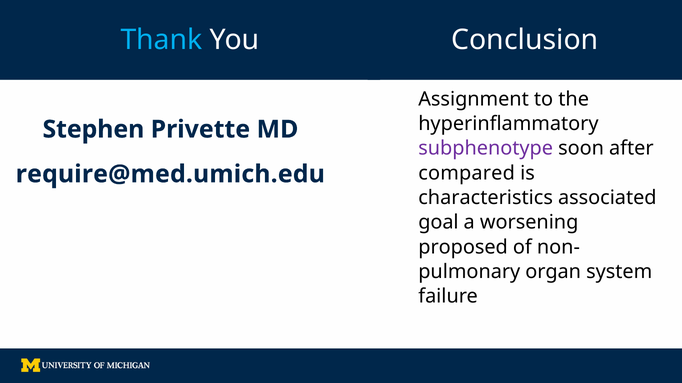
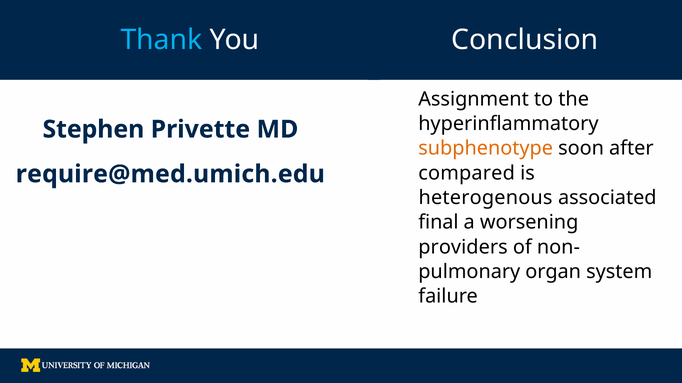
subphenotype colour: purple -> orange (486, 149)
characteristics: characteristics -> heterogenous (486, 198)
goal: goal -> final (438, 223)
proposed: proposed -> providers (463, 247)
